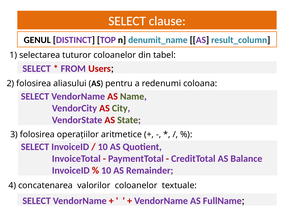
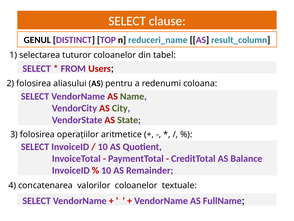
denumit_name: denumit_name -> reduceri_name (158, 40)
